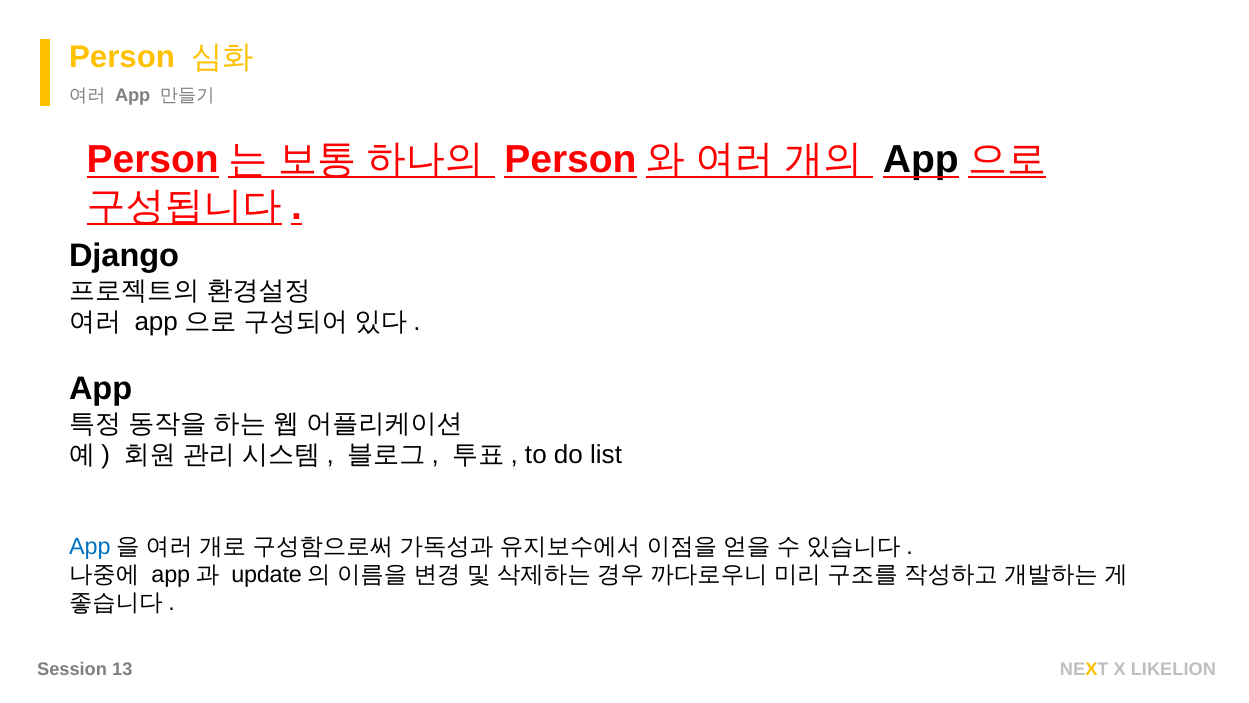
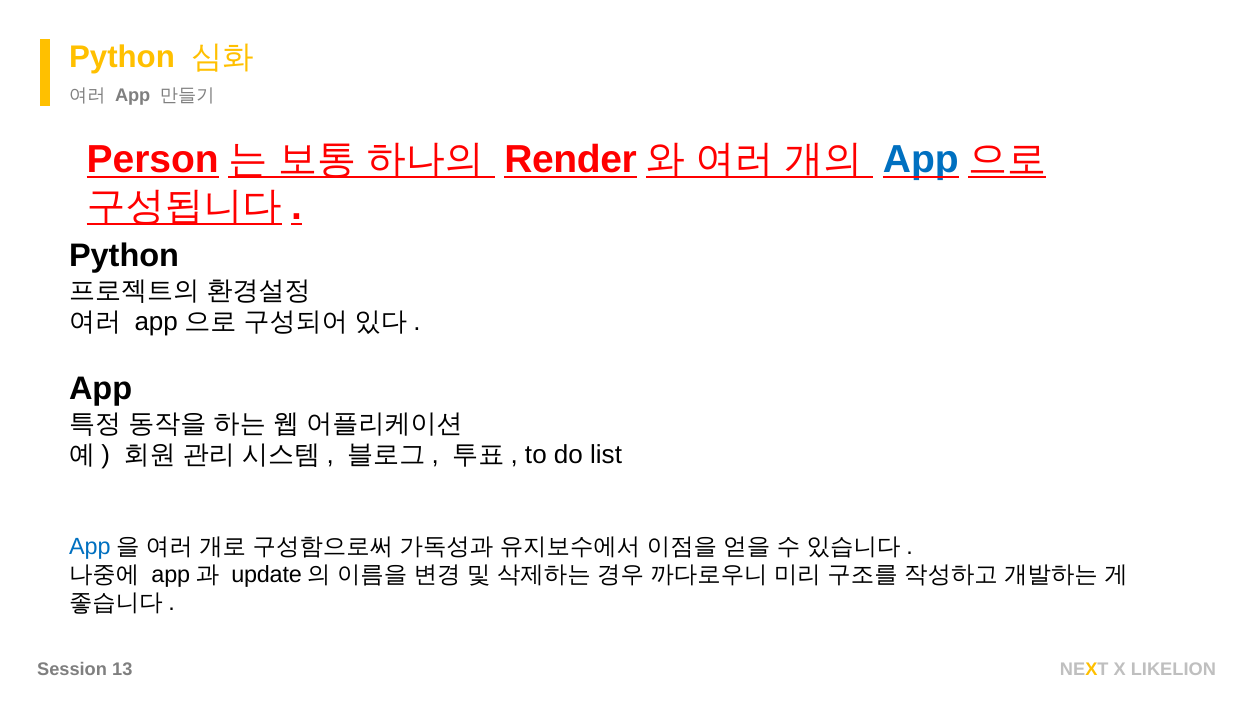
Person: Person -> Python (122, 57)
Person: Person -> Render (571, 160)
App colour: black -> blue (921, 160)
Django: Django -> Python (124, 256)
